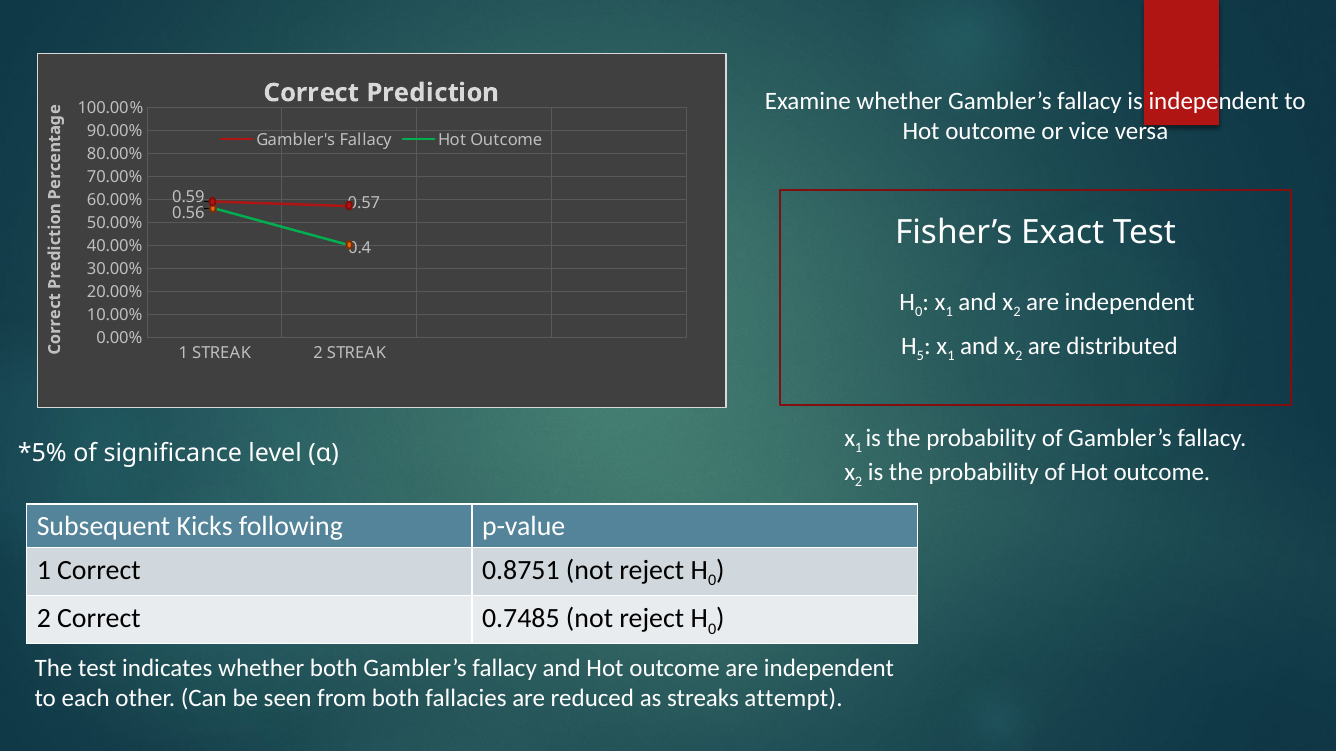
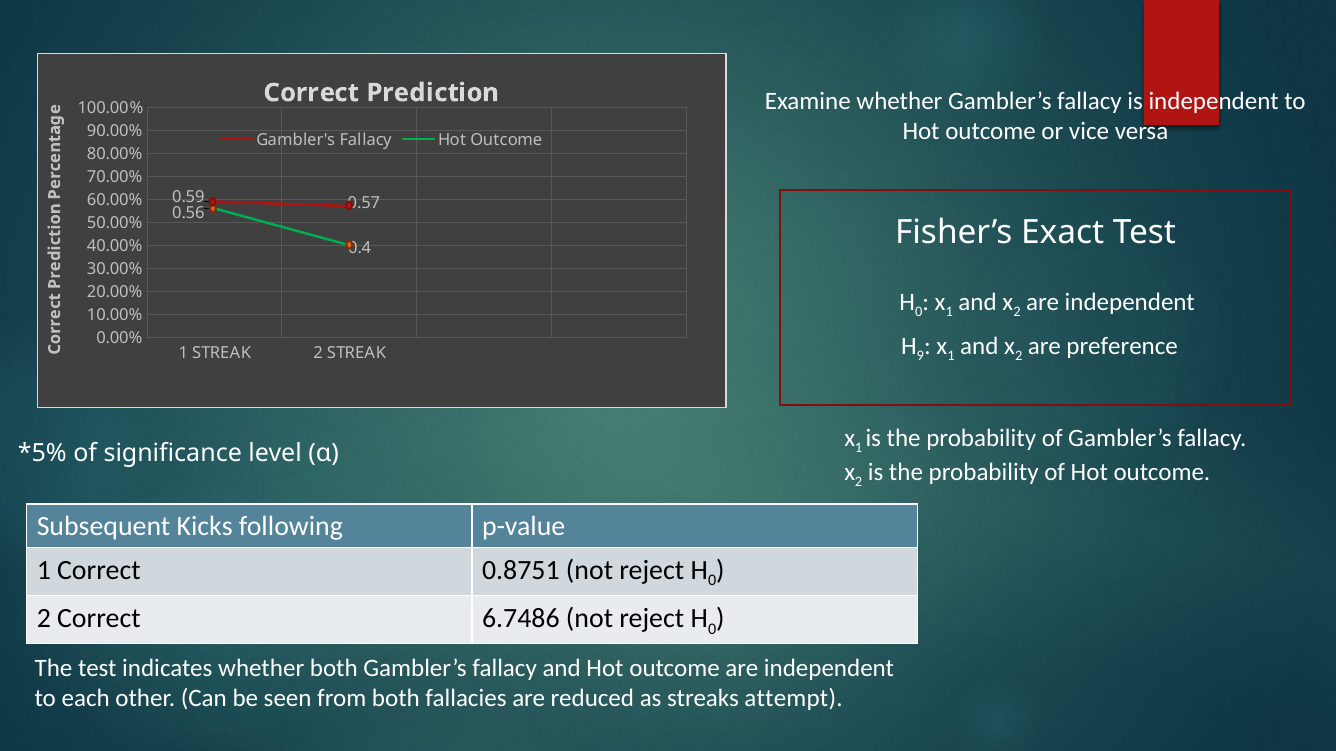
5: 5 -> 9 (920, 356)
distributed: distributed -> preference (1122, 347)
0.7485: 0.7485 -> 6.7486 (521, 618)
